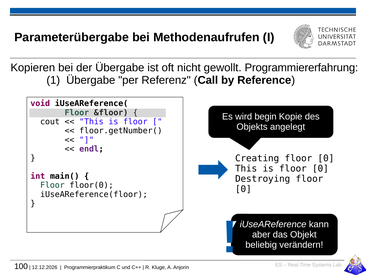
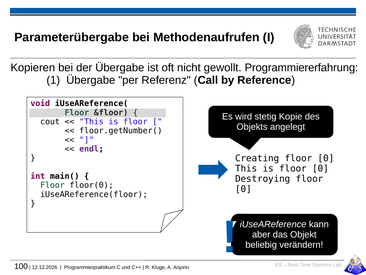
begin: begin -> stetig (265, 116)
